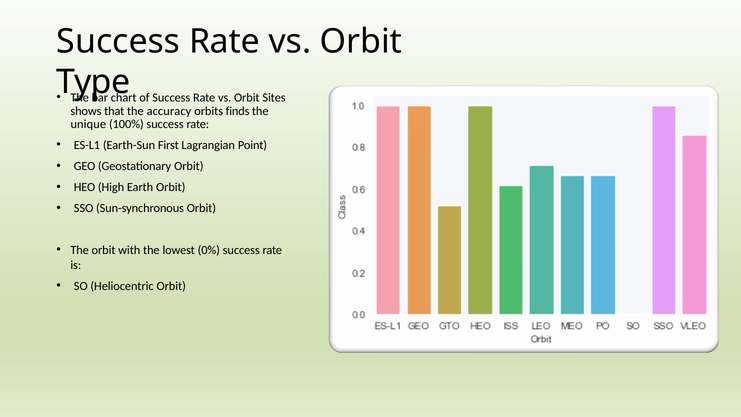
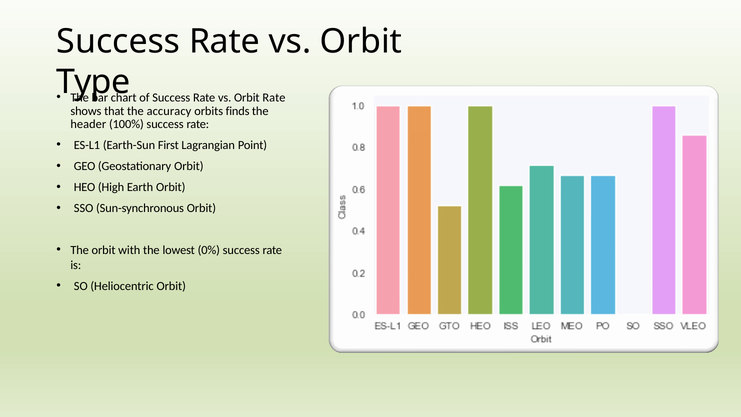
Orbit Sites: Sites -> Rate (274, 98)
unique: unique -> header (88, 124)
